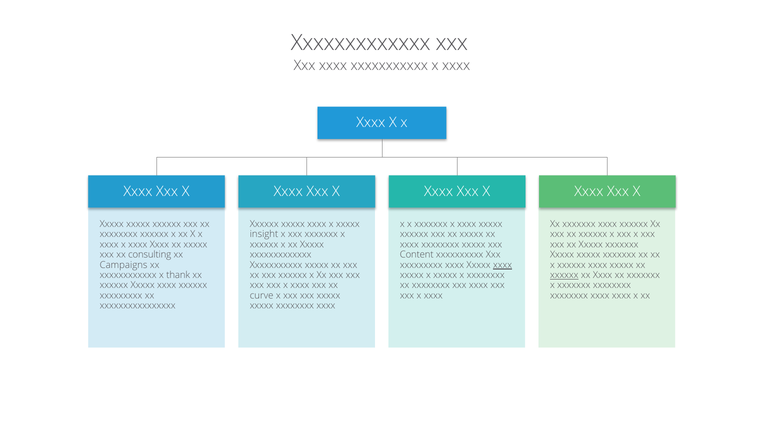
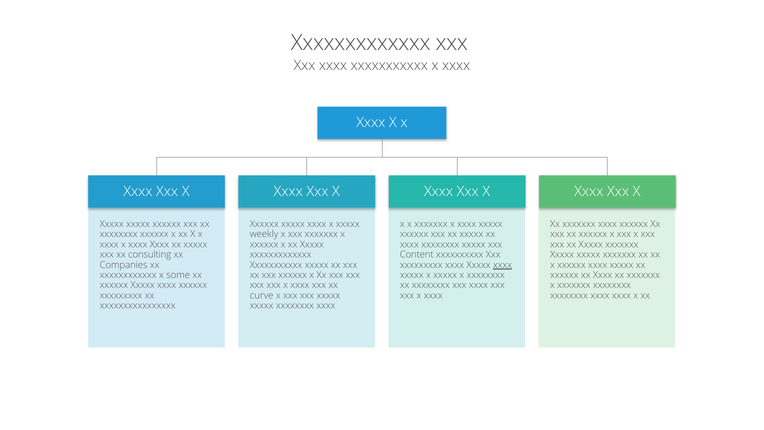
insight: insight -> weekly (264, 234)
Campaigns: Campaigns -> Companies (124, 265)
thank: thank -> some (178, 275)
xxxxxx underline: present -> none (564, 275)
